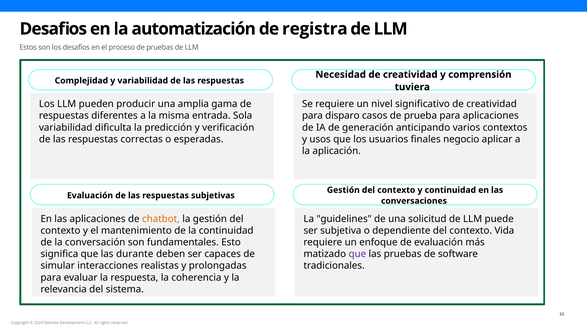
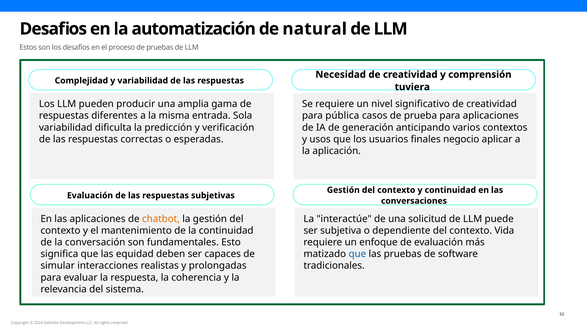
registra: registra -> natural (315, 29)
disparo: disparo -> pública (342, 116)
guidelines: guidelines -> interactúe (344, 219)
durante: durante -> equidad (135, 254)
que colour: purple -> blue (357, 254)
